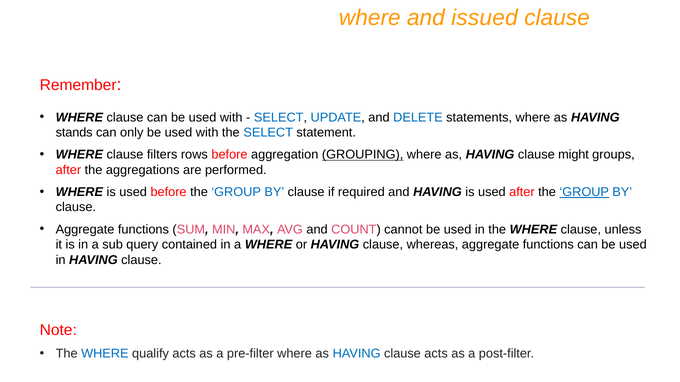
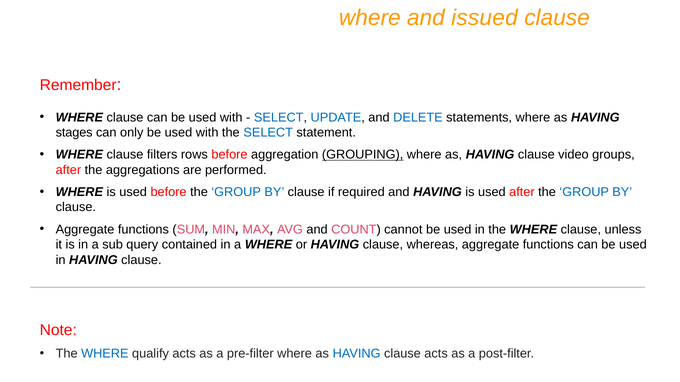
stands: stands -> stages (74, 133)
might: might -> video (573, 155)
GROUP underline: present -> none (584, 192)
